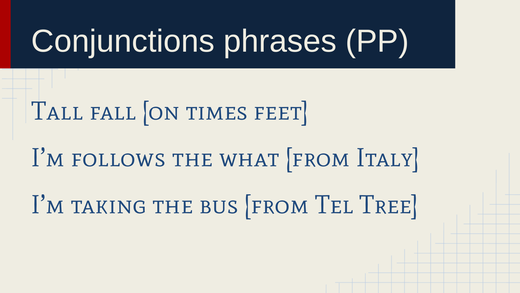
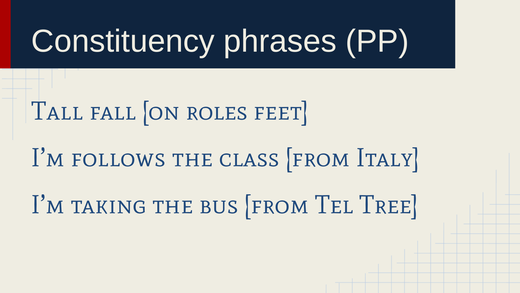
Conjunctions: Conjunctions -> Constituency (123, 41)
times: times -> roles (217, 111)
what: what -> class (249, 158)
